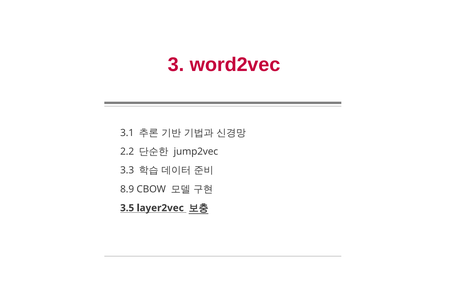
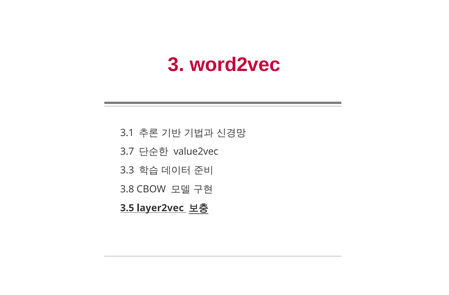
2.2: 2.2 -> 3.7 (127, 152)
jump2vec: jump2vec -> value2vec (196, 152)
8.9: 8.9 -> 3.8 (127, 189)
